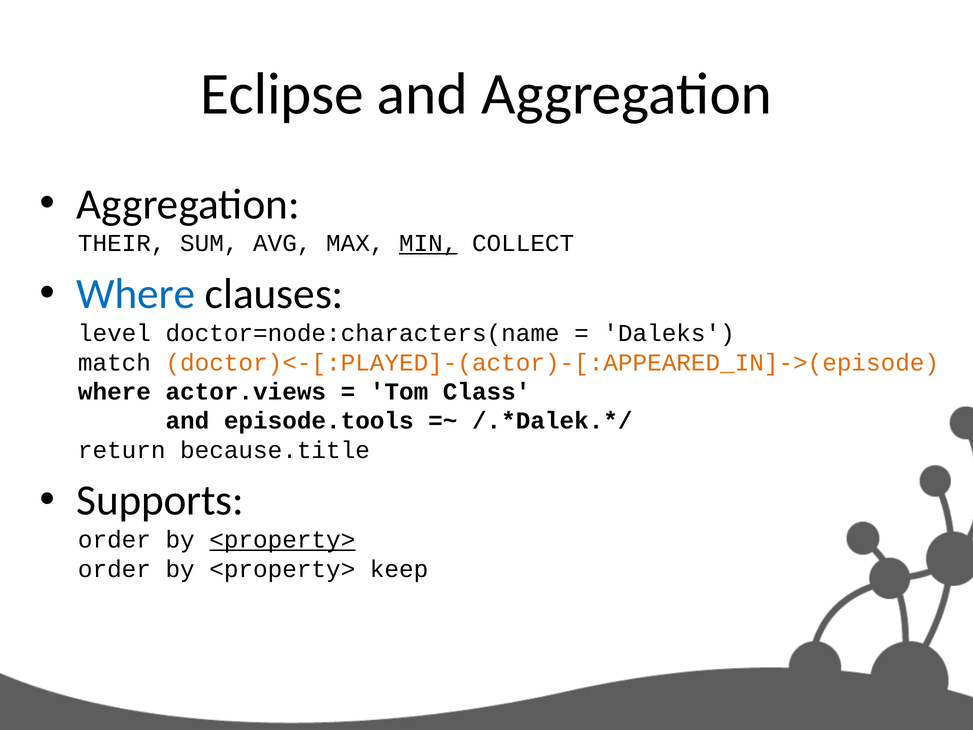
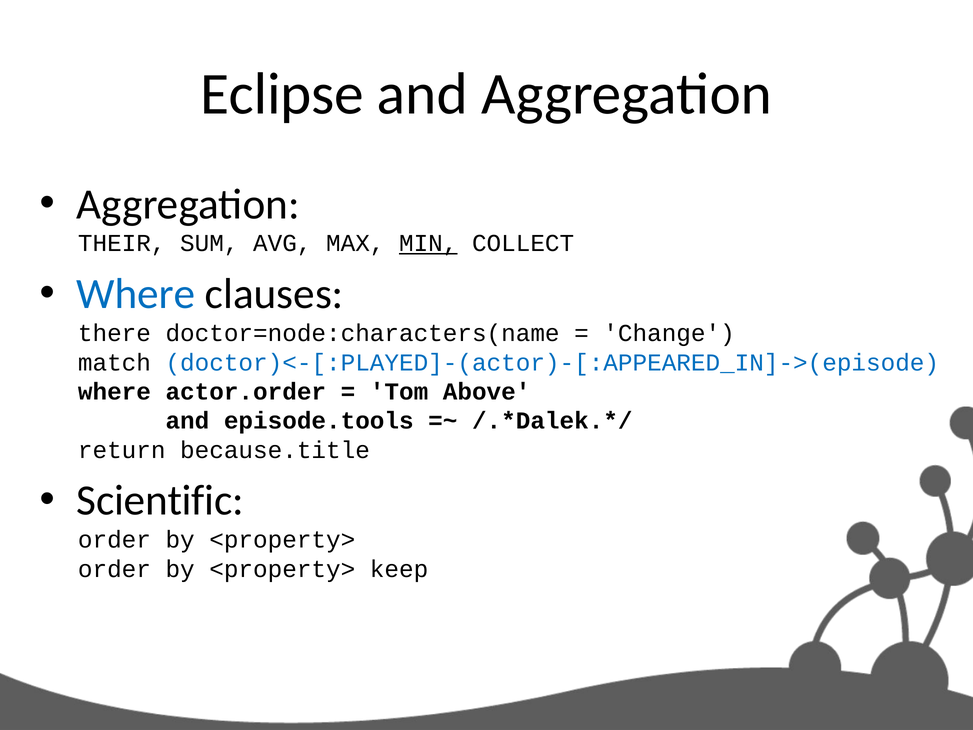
level: level -> there (114, 333)
Daleks: Daleks -> Change (669, 333)
doctor)<-[:PLAYED]-(actor)-[:APPEARED_IN]->(episode colour: orange -> blue (552, 362)
actor.views: actor.views -> actor.order (246, 392)
Class: Class -> Above (487, 392)
Supports: Supports -> Scientific (160, 500)
<property> underline: present -> none (282, 540)
